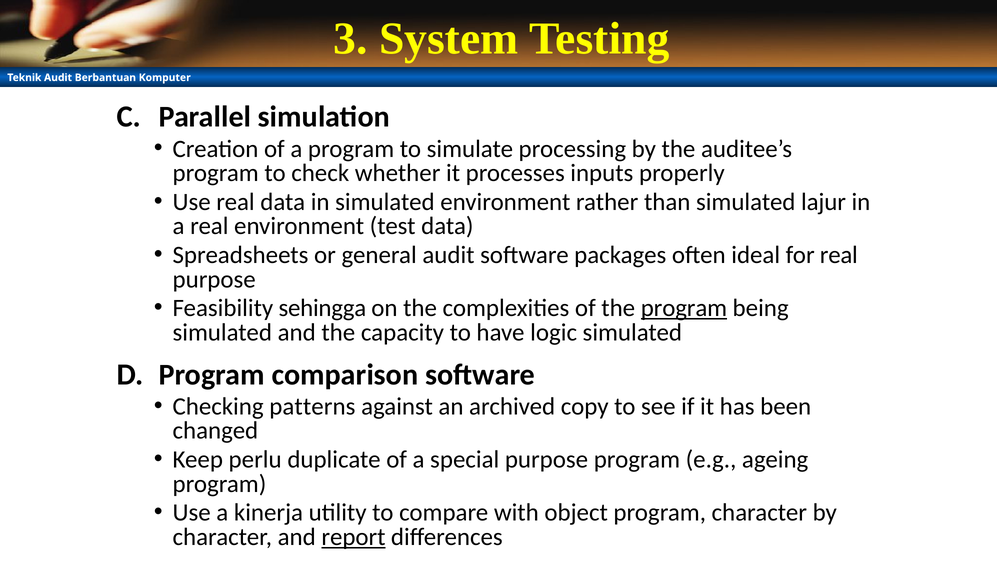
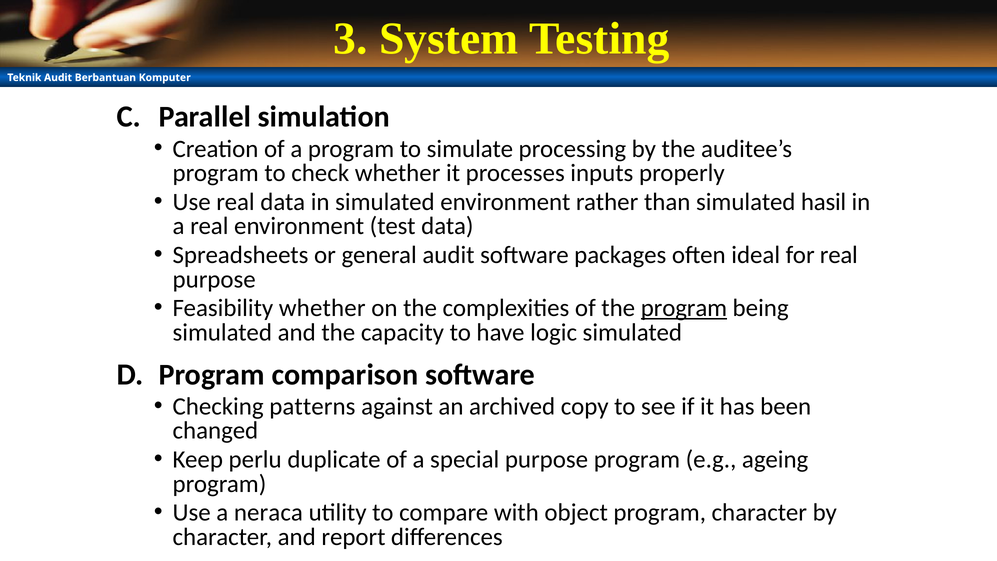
lajur: lajur -> hasil (824, 202)
Feasibility sehingga: sehingga -> whether (322, 308)
kinerja: kinerja -> neraca (268, 513)
report underline: present -> none (353, 537)
